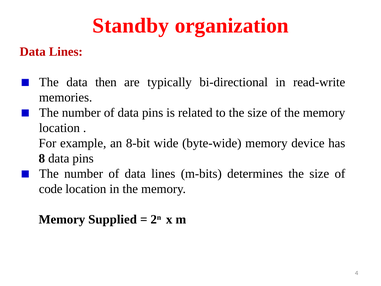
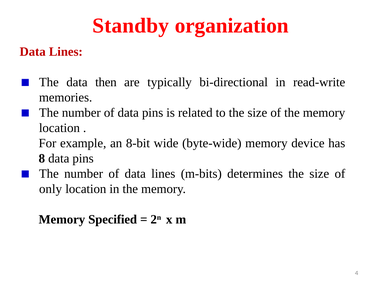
code: code -> only (51, 189)
Supplied: Supplied -> Specified (113, 219)
